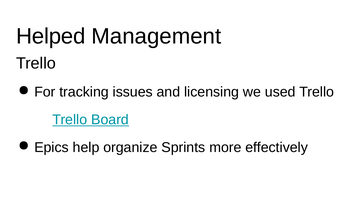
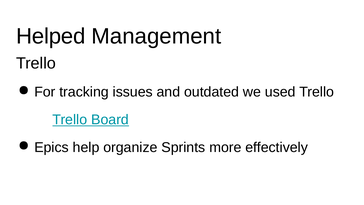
licensing: licensing -> outdated (212, 92)
